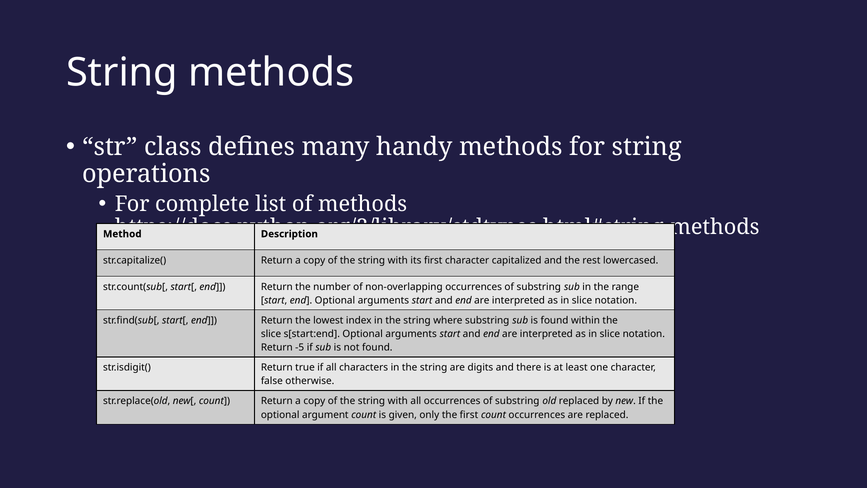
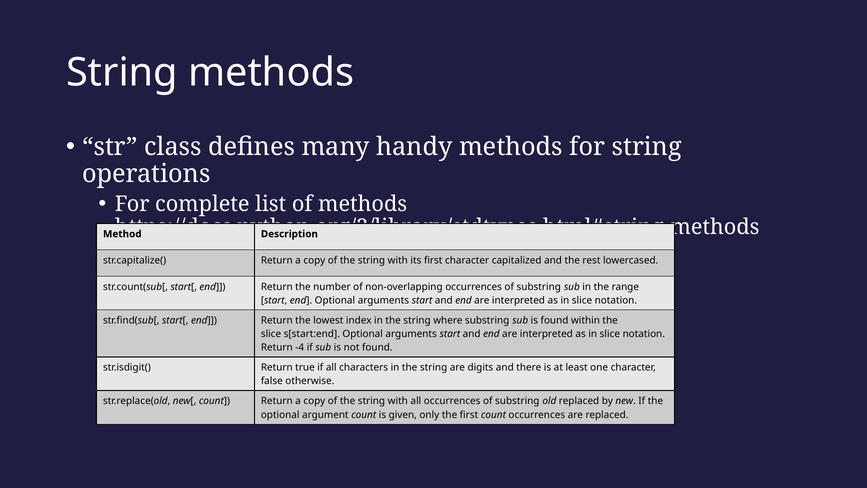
-5: -5 -> -4 (300, 347)
